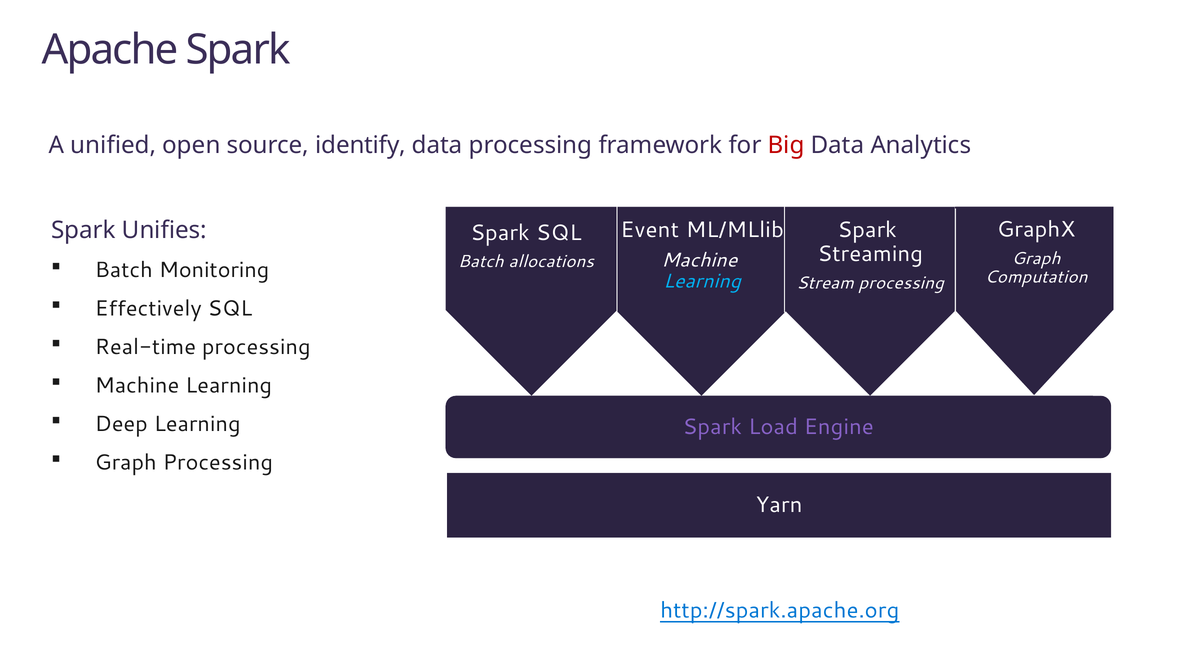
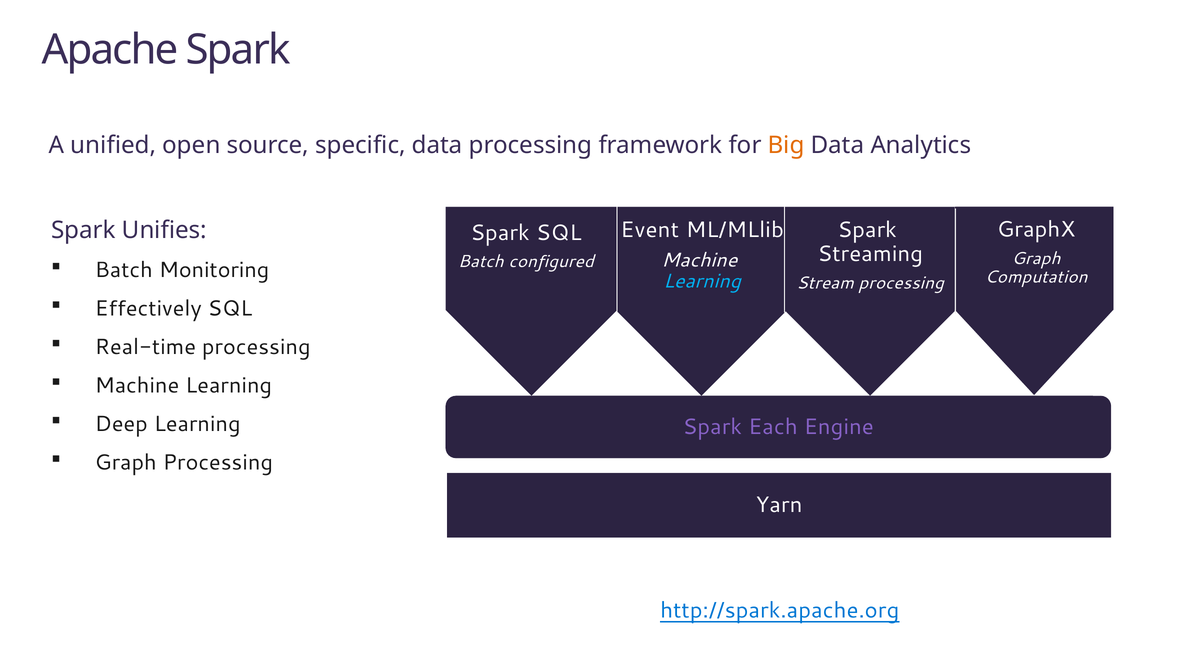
identify: identify -> specific (360, 145)
Big colour: red -> orange (786, 145)
allocations: allocations -> configured (551, 262)
Load: Load -> Each (773, 427)
